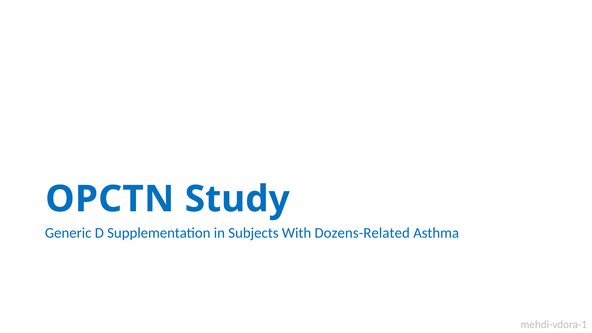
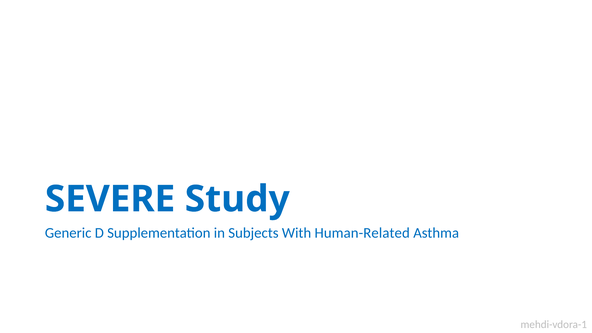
OPCTN: OPCTN -> SEVERE (110, 199)
Dozens-Related: Dozens-Related -> Human-Related (362, 233)
